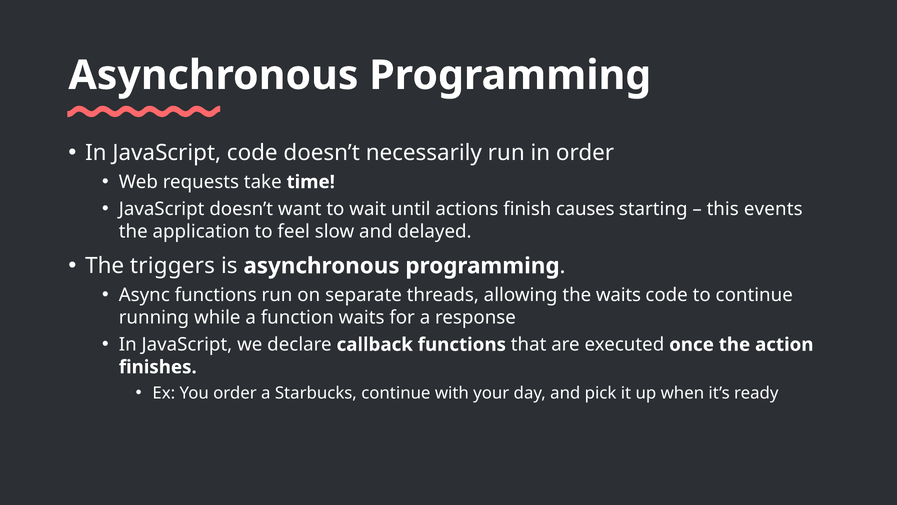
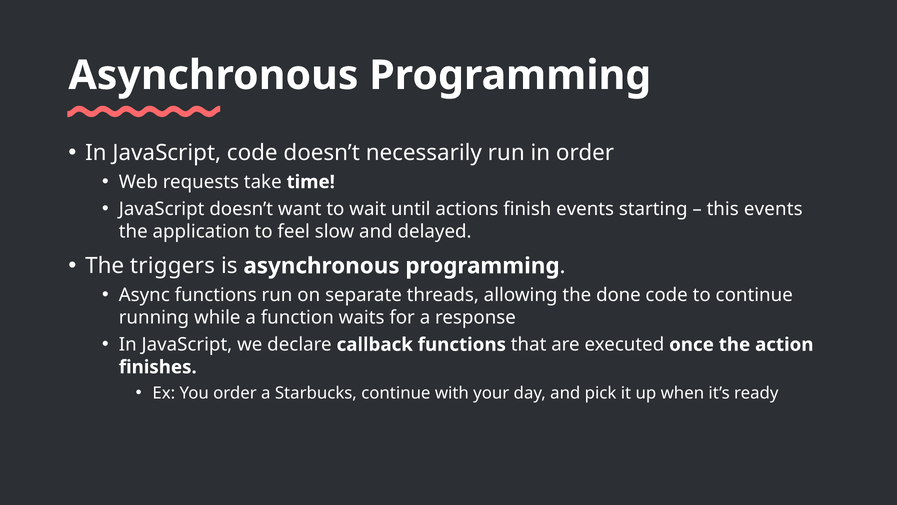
finish causes: causes -> events (585, 209)
the waits: waits -> done (618, 295)
